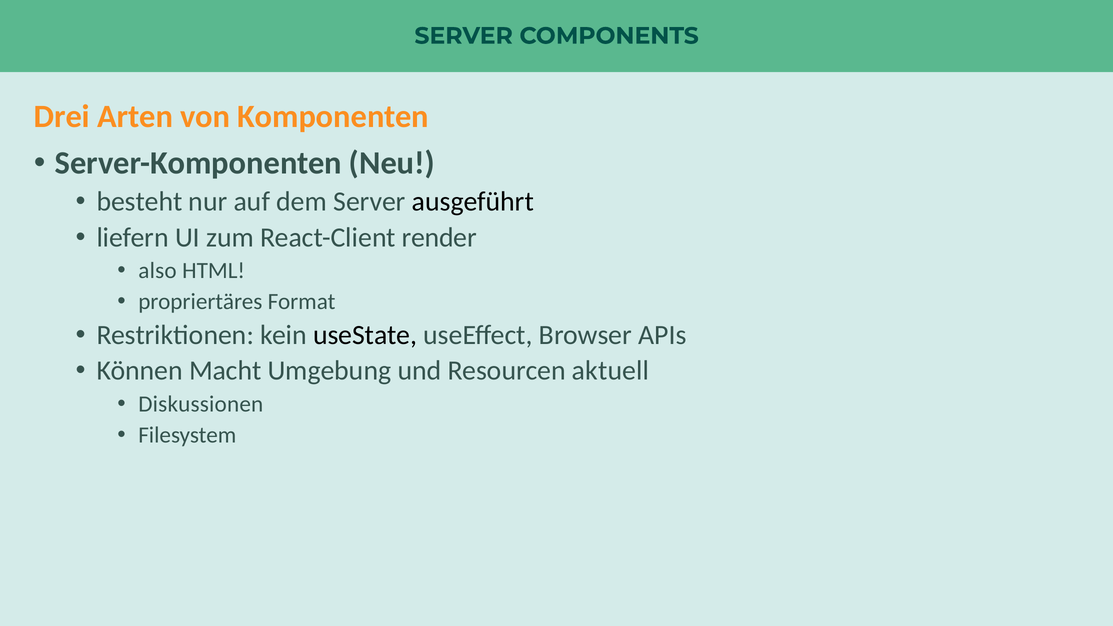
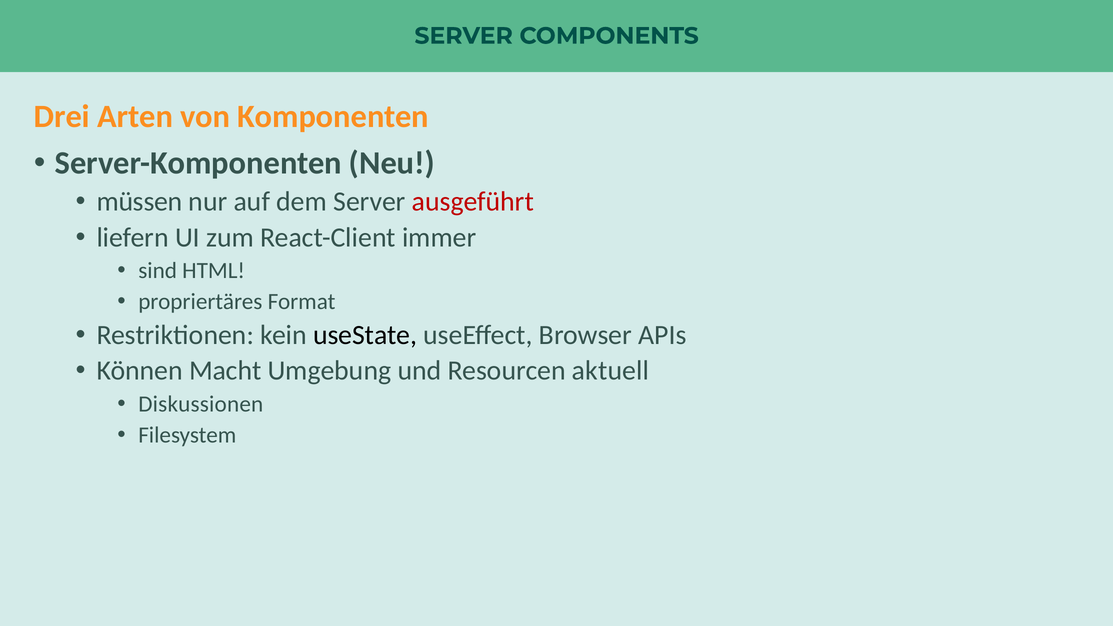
besteht: besteht -> müssen (140, 202)
ausgeführt colour: black -> red (473, 202)
render: render -> immer (439, 237)
also: also -> sind (158, 271)
